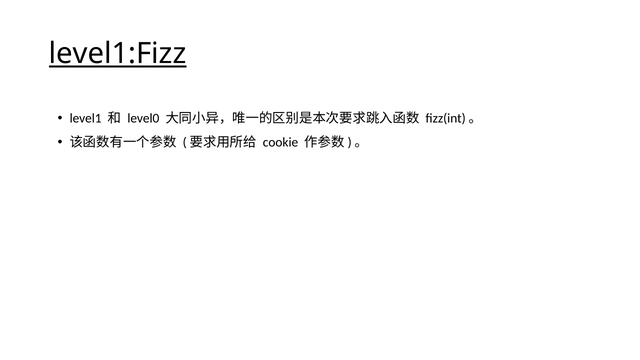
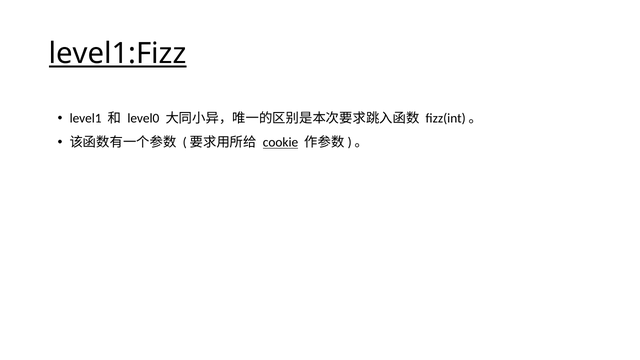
cookie underline: none -> present (281, 142)
